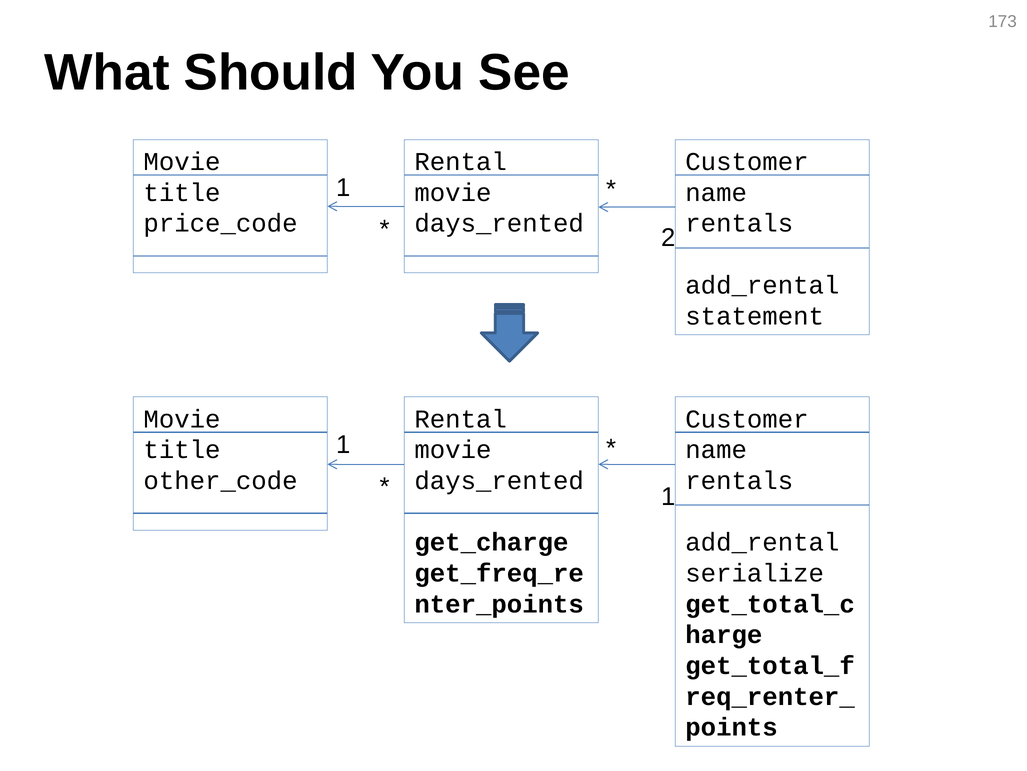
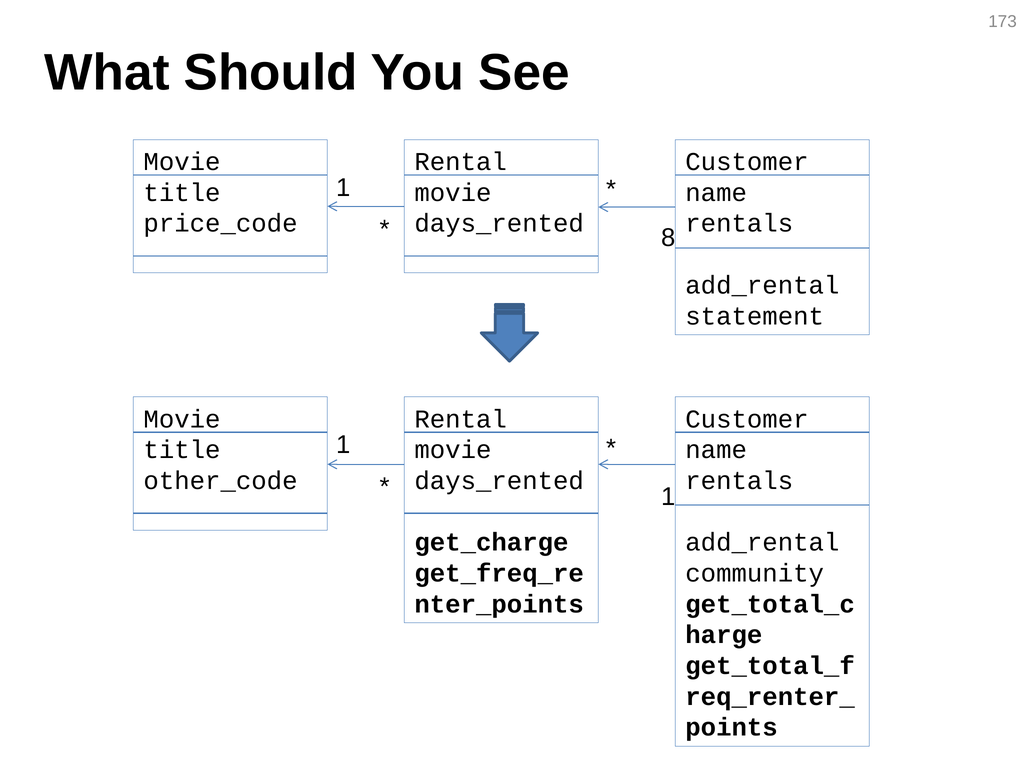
2: 2 -> 8 (669, 238)
serialize: serialize -> community (755, 573)
